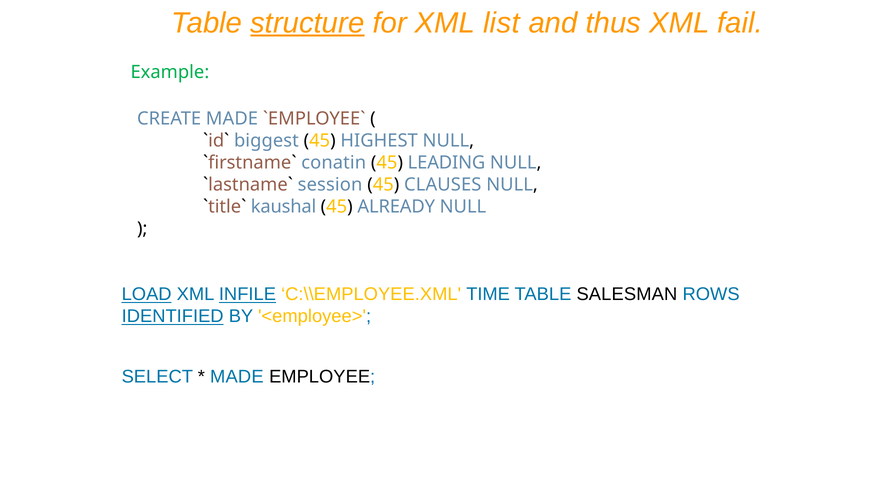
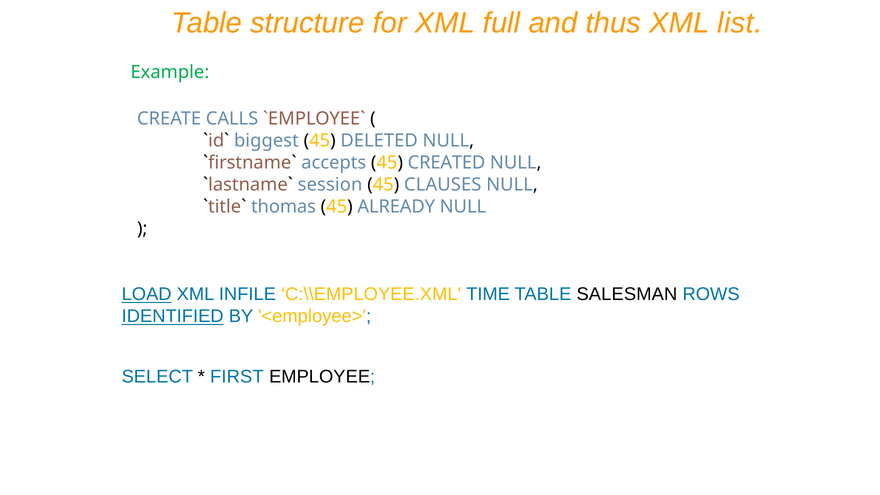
structure underline: present -> none (307, 23)
list: list -> full (502, 23)
fail: fail -> list (740, 23)
CREATE MADE: MADE -> CALLS (232, 119)
HIGHEST: HIGHEST -> DELETED (379, 141)
conatin: conatin -> accepts (334, 163)
LEADING: LEADING -> CREATED (447, 163)
kaushal: kaushal -> thomas (284, 207)
INFILE underline: present -> none (247, 294)
MADE: MADE -> FIRST (237, 376)
